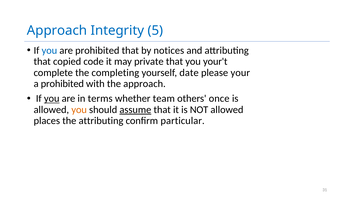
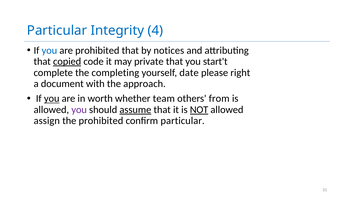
Approach: Approach -> Particular (57, 30)
5: 5 -> 4 (155, 30)
copied underline: none -> present (67, 62)
your't: your't -> start't (215, 62)
your: your -> right (240, 73)
a prohibited: prohibited -> document (62, 84)
terms: terms -> worth (100, 99)
once: once -> from (219, 99)
you colour: orange -> purple (79, 110)
NOT underline: none -> present (199, 110)
places: places -> assign (47, 121)
the attributing: attributing -> prohibited (101, 121)
